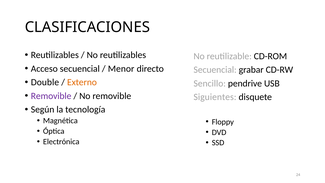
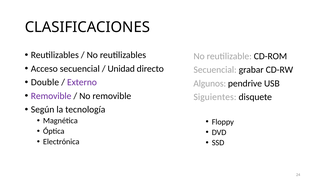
Menor: Menor -> Unidad (121, 69)
Externo colour: orange -> purple (82, 82)
Sencillo: Sencillo -> Algunos (210, 83)
